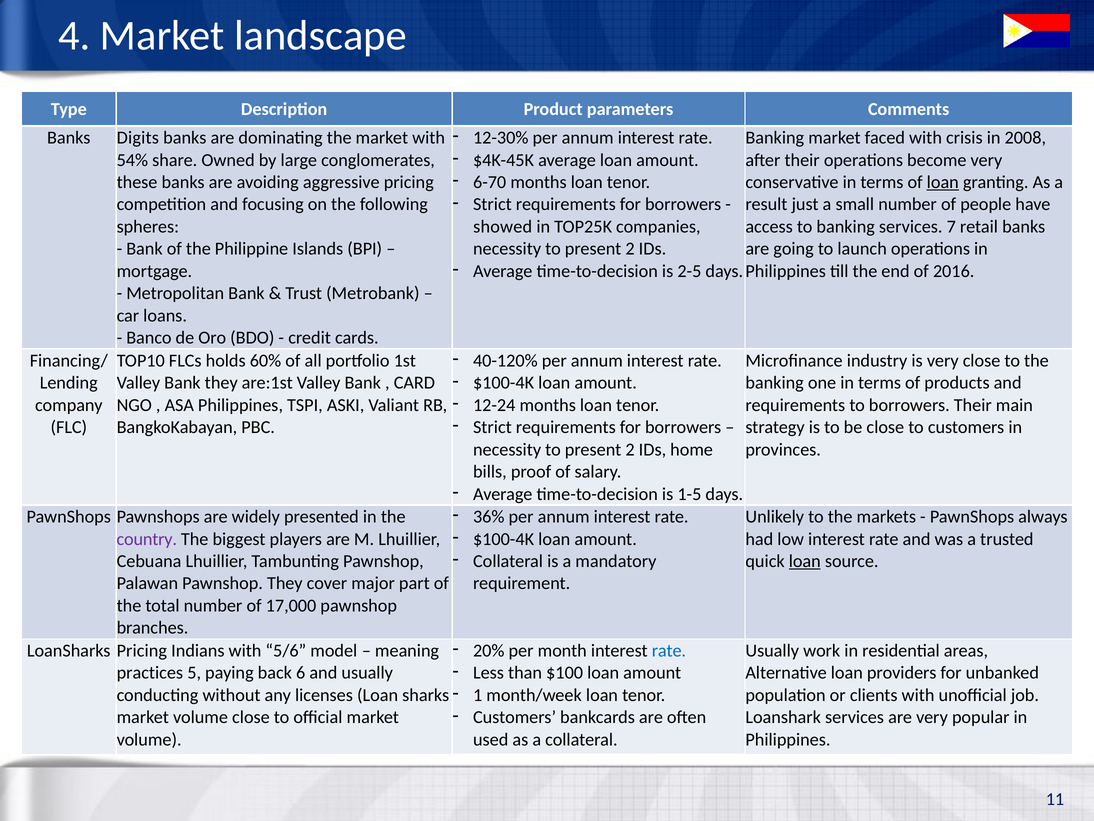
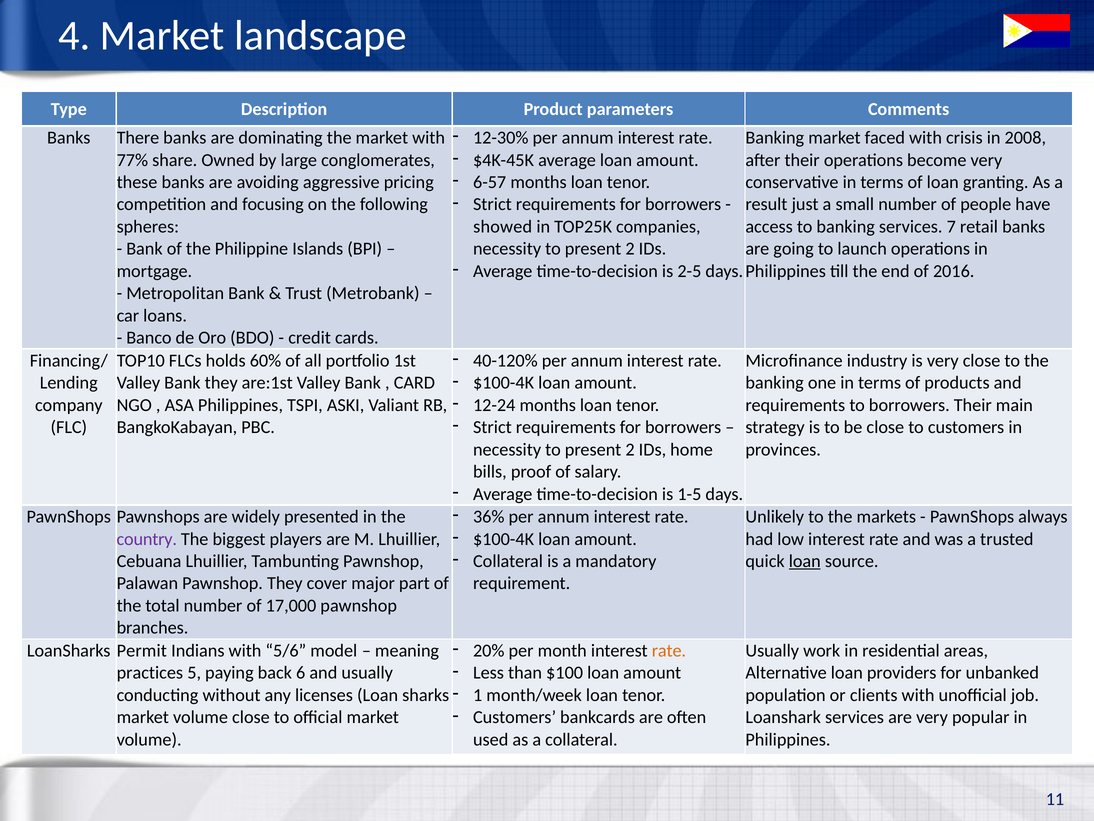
Digits: Digits -> There (138, 138)
54%: 54% -> 77% (132, 160)
6-70: 6-70 -> 6-57 (490, 182)
loan underline: present -> none (943, 182)
rate colour: blue -> orange (669, 650)
LoanSharks Pricing: Pricing -> Permit (142, 650)
